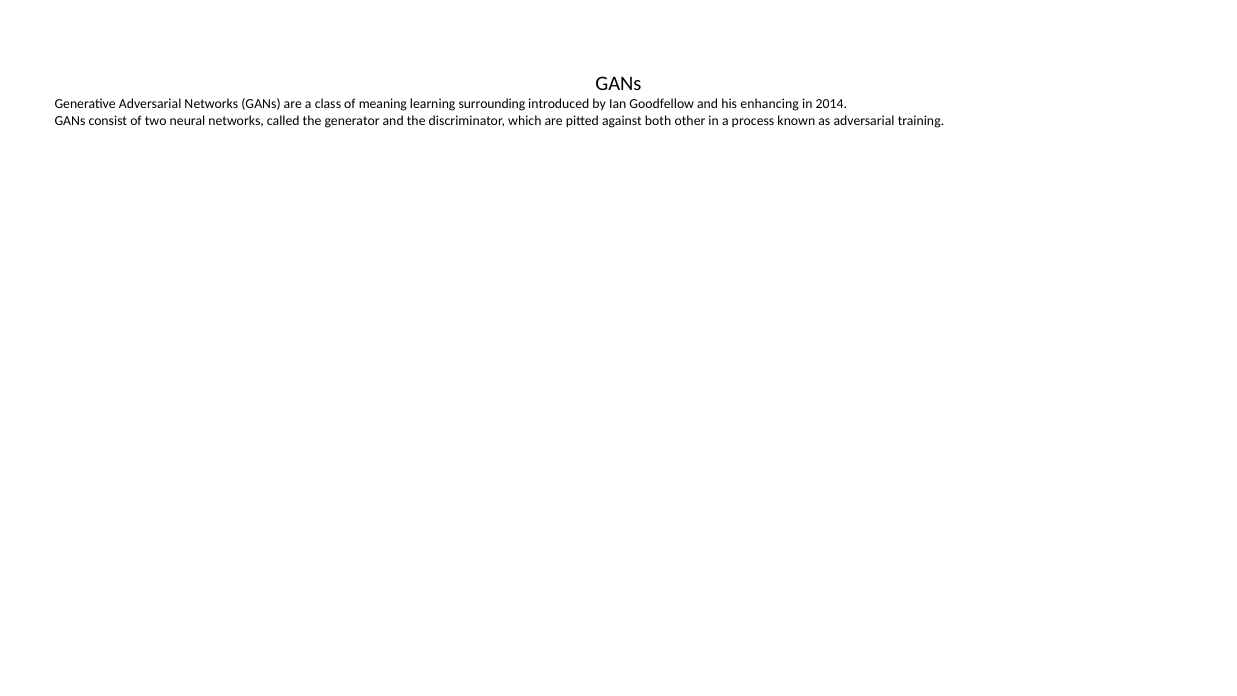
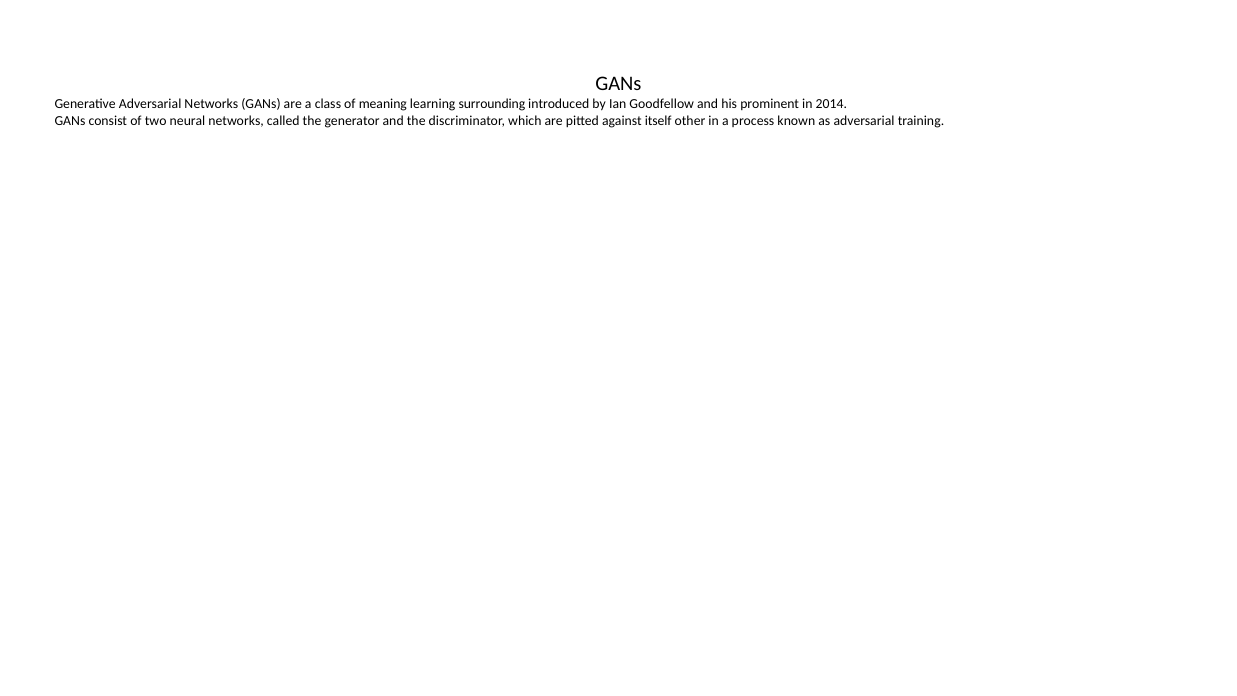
enhancing: enhancing -> prominent (770, 104)
both: both -> itself (658, 120)
